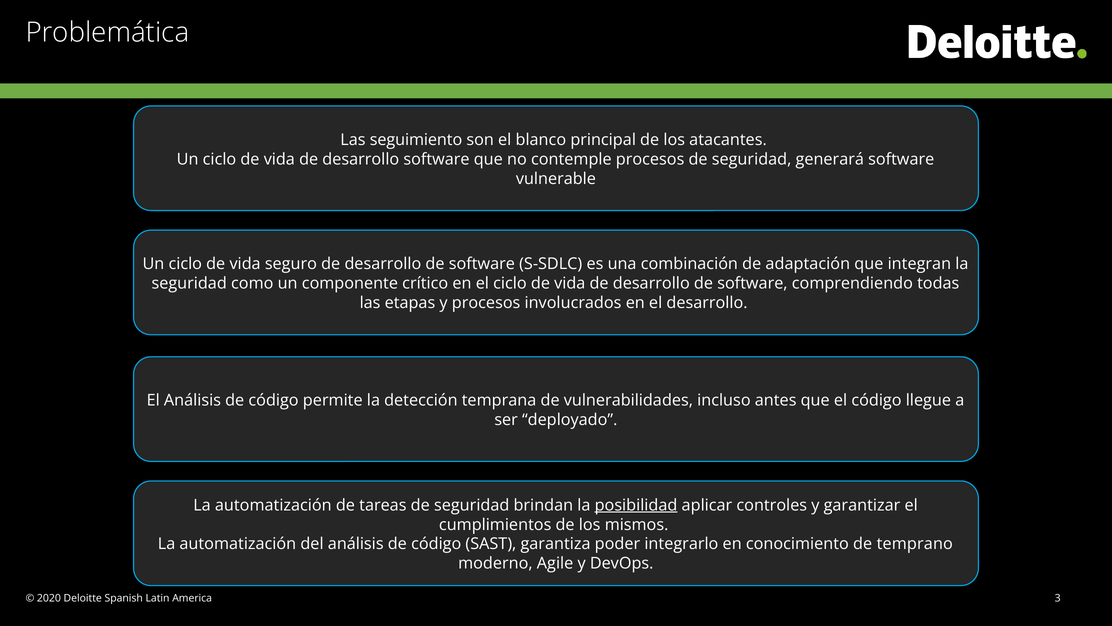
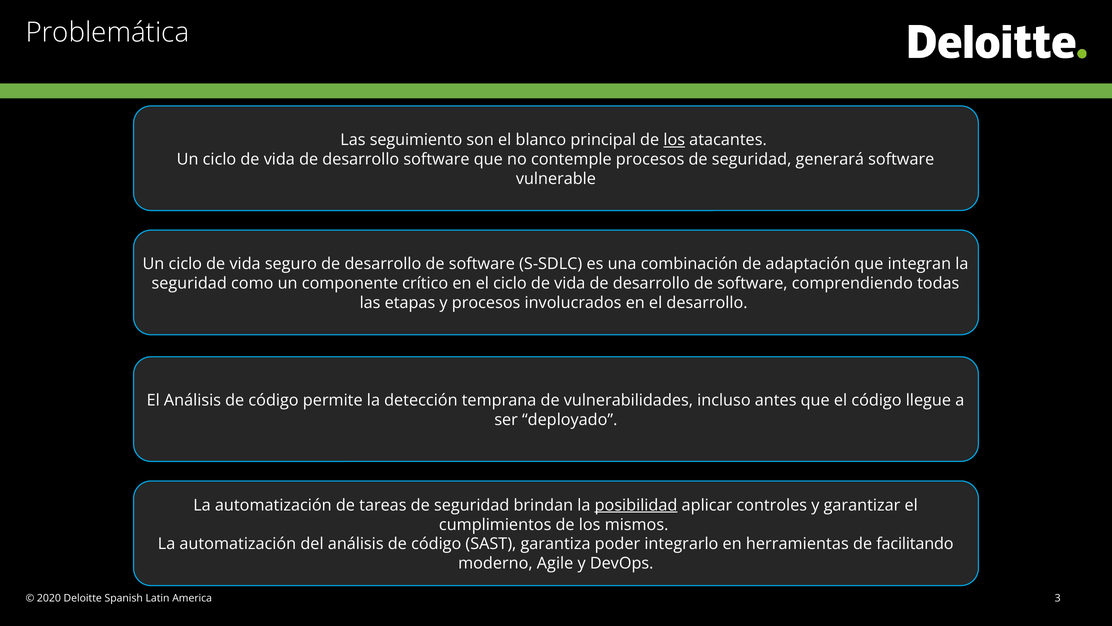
los underline: none -> present (674, 140)
conocimiento: conocimiento -> herramientas (797, 544)
temprano: temprano -> facilitando (915, 544)
